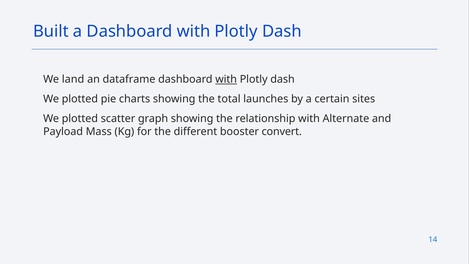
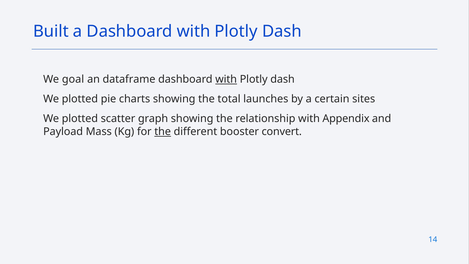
land: land -> goal (73, 79)
Alternate: Alternate -> Appendix (346, 119)
the underline: none -> present (163, 131)
